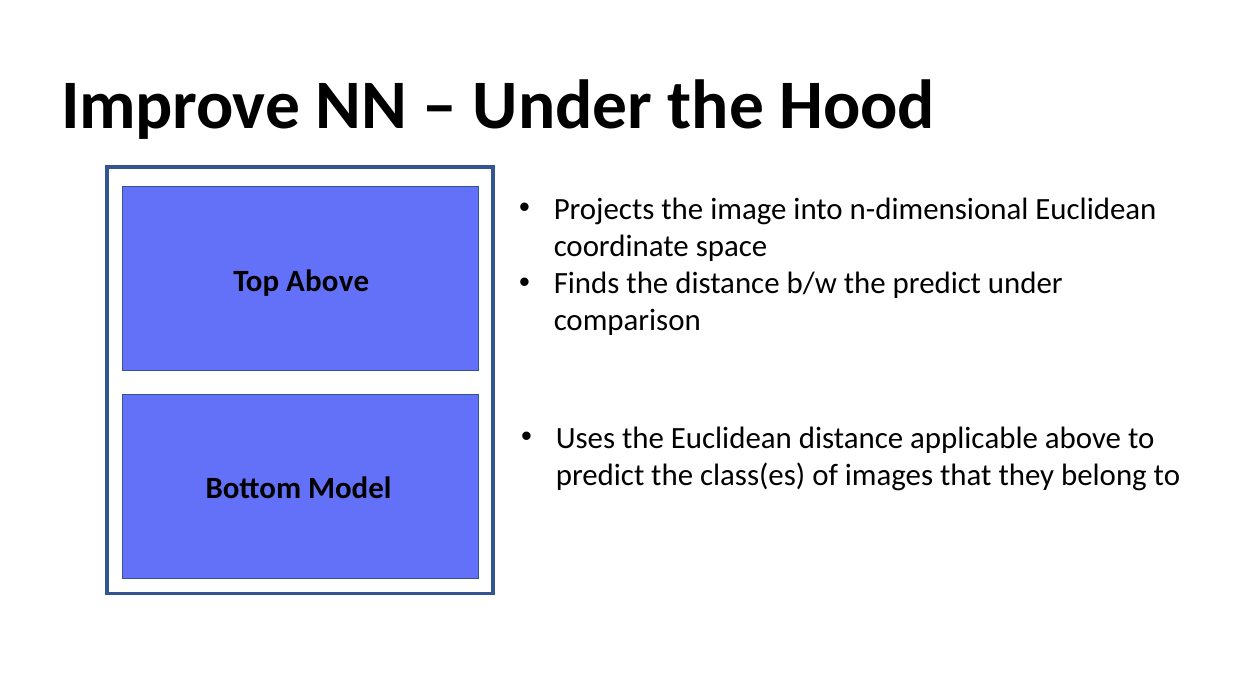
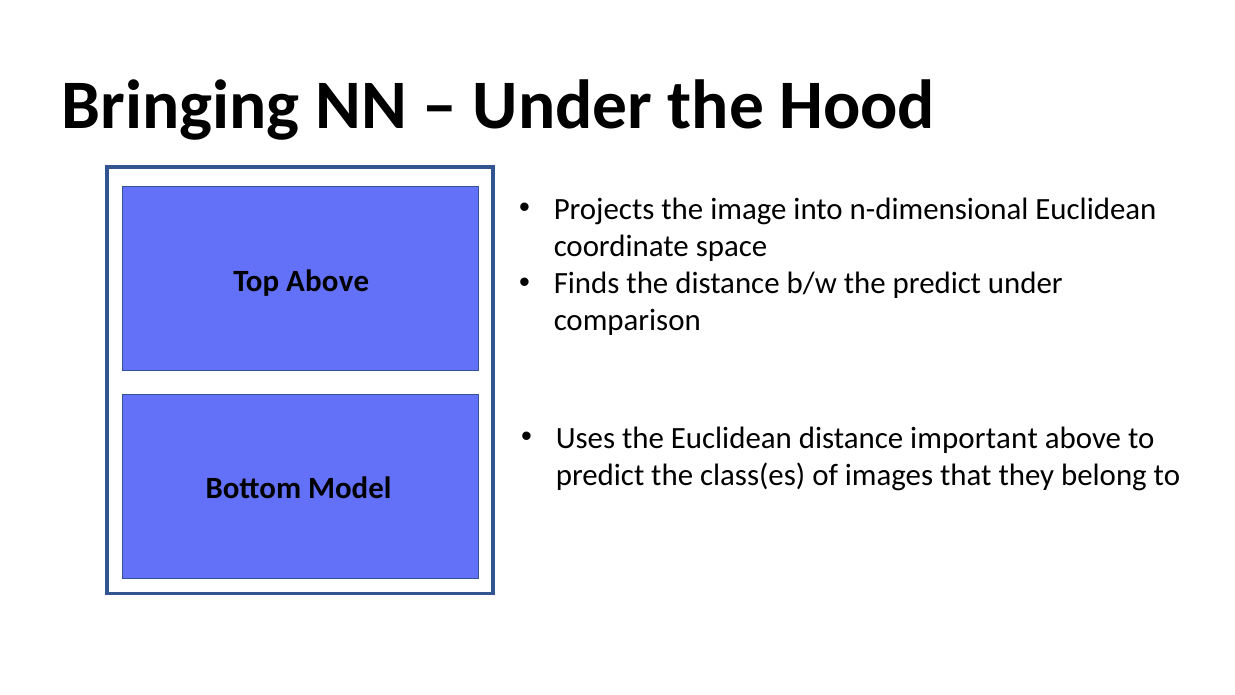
Improve: Improve -> Bringing (181, 105)
applicable: applicable -> important (974, 438)
